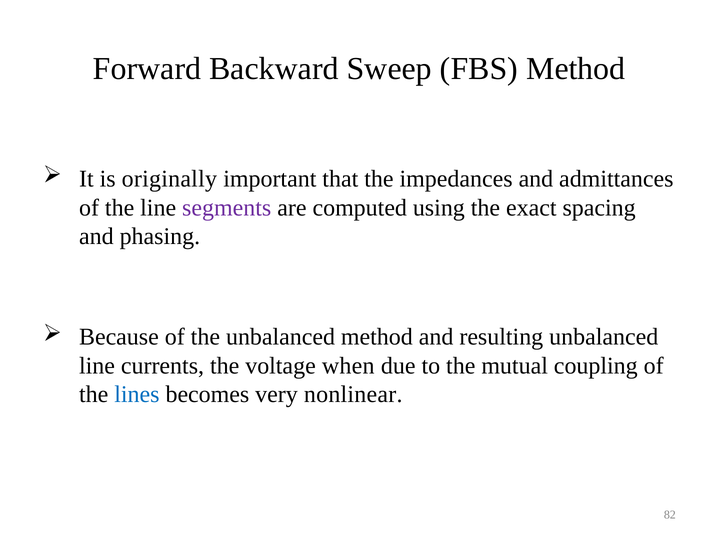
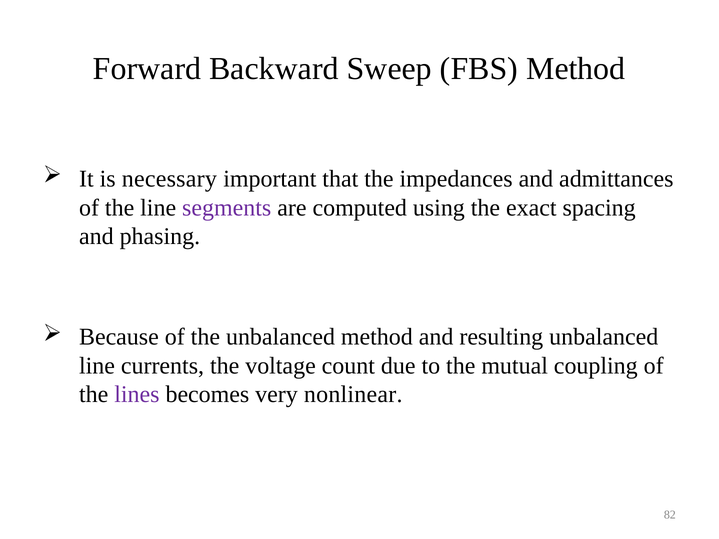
originally: originally -> necessary (169, 179)
when: when -> count (348, 366)
lines colour: blue -> purple (137, 395)
